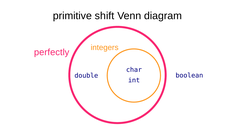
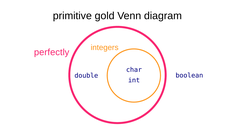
shift: shift -> gold (105, 16)
